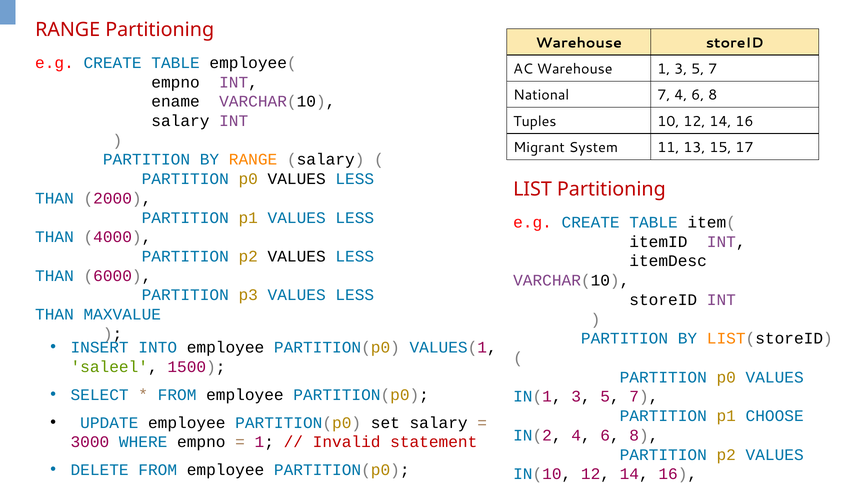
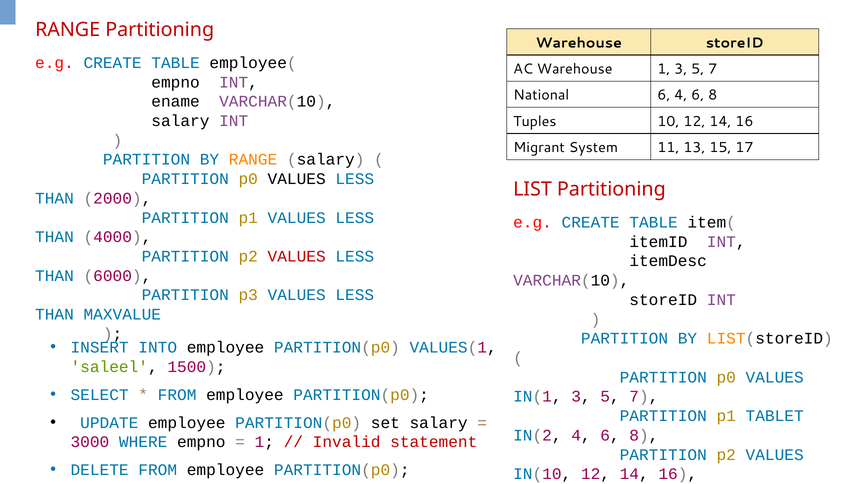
National 7: 7 -> 6 (664, 95)
VALUES colour: black -> red (297, 257)
CHOOSE: CHOOSE -> TABLET (775, 416)
